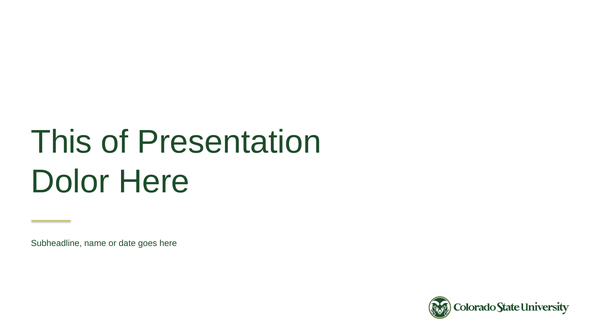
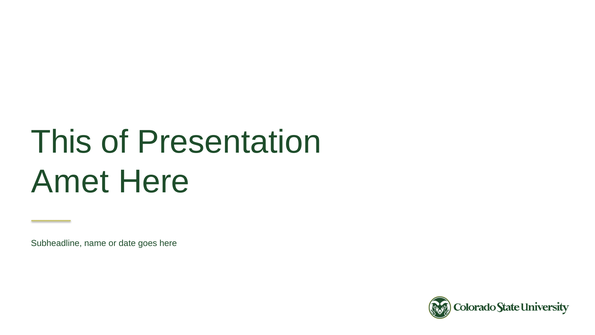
Dolor: Dolor -> Amet (70, 181)
